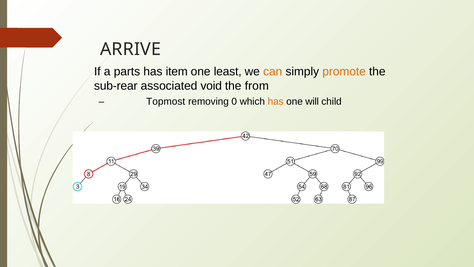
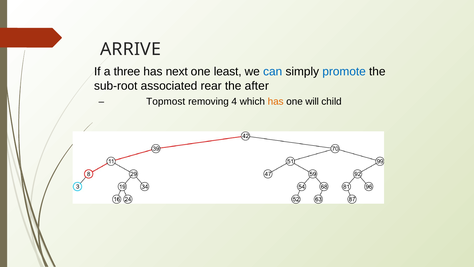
parts: parts -> three (127, 72)
item: item -> next (177, 72)
can colour: orange -> blue (273, 72)
promote colour: orange -> blue (344, 72)
sub-rear: sub-rear -> sub-root (116, 86)
void: void -> rear (211, 86)
from: from -> after (257, 86)
0: 0 -> 4 (234, 101)
